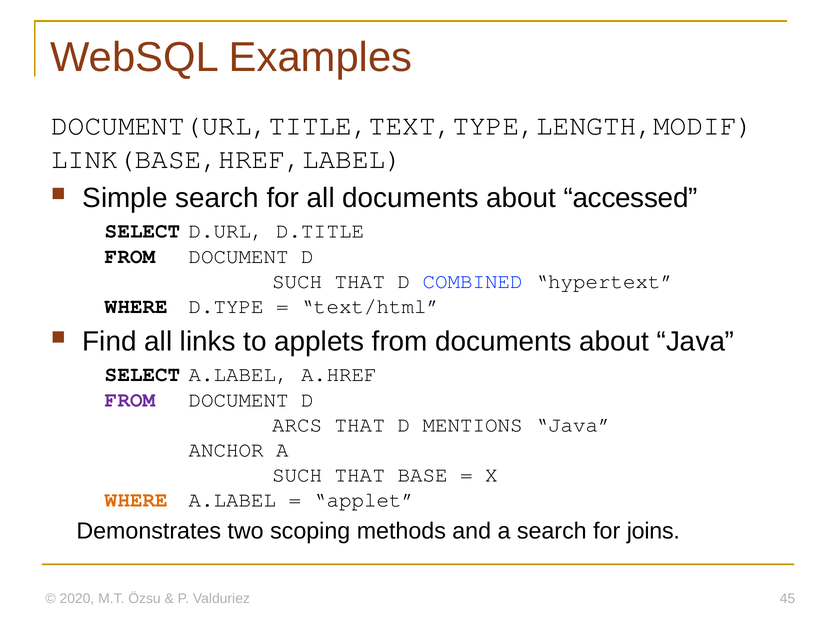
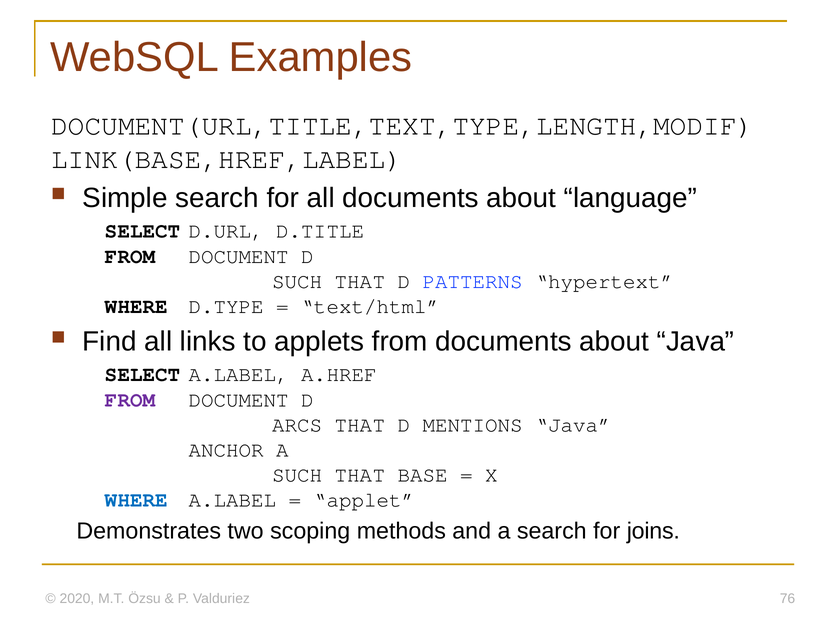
accessed: accessed -> language (630, 198)
COMBINED: COMBINED -> PATTERNS (473, 281)
WHERE colour: orange -> blue (136, 500)
45: 45 -> 76 (788, 599)
